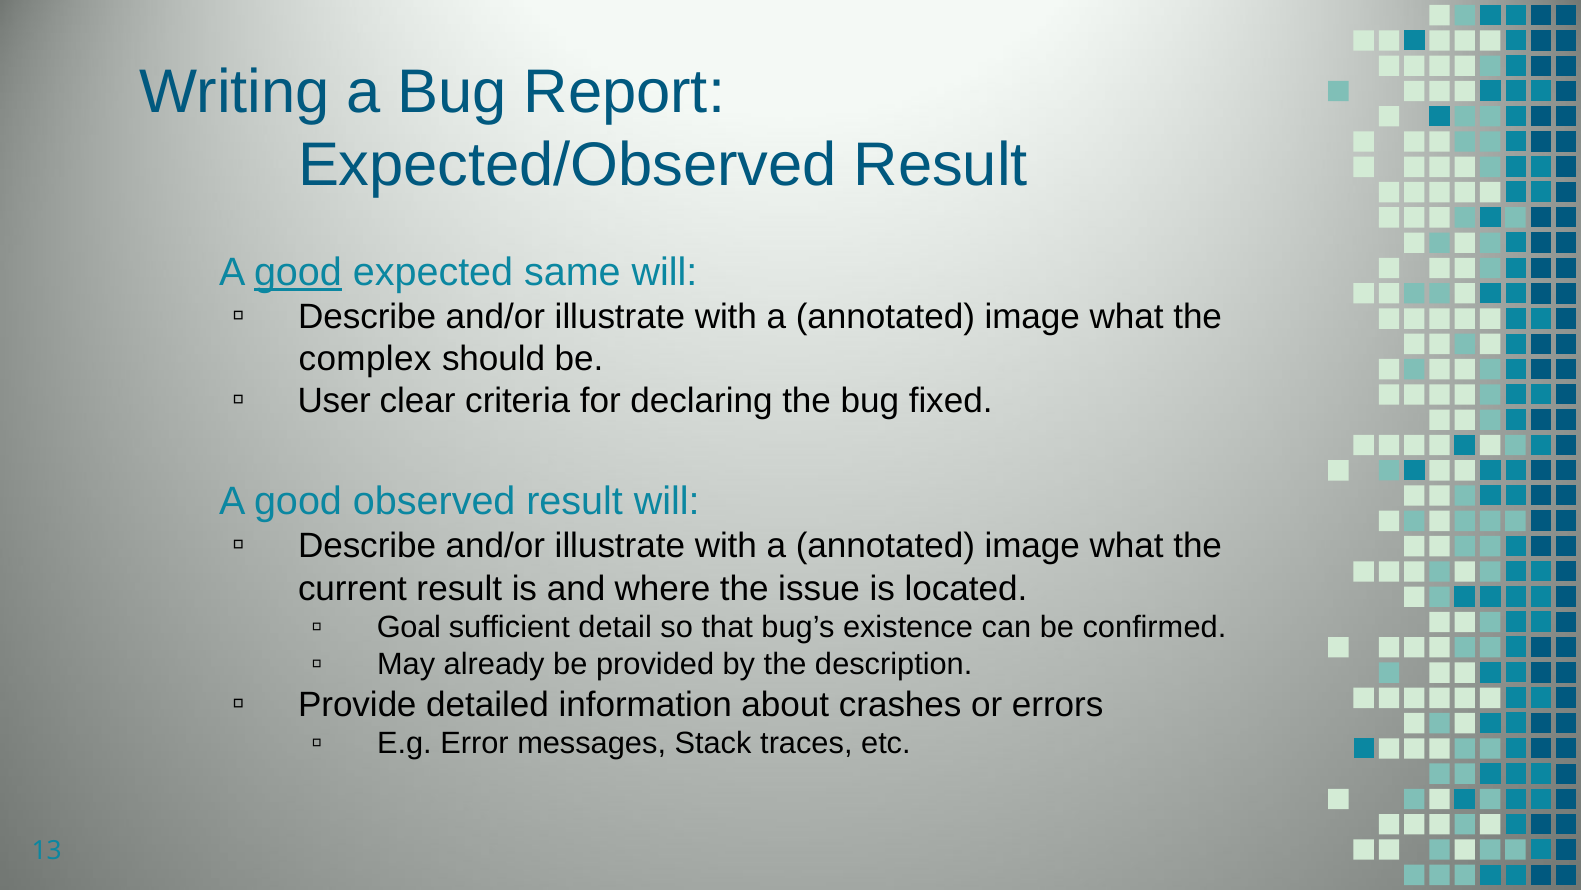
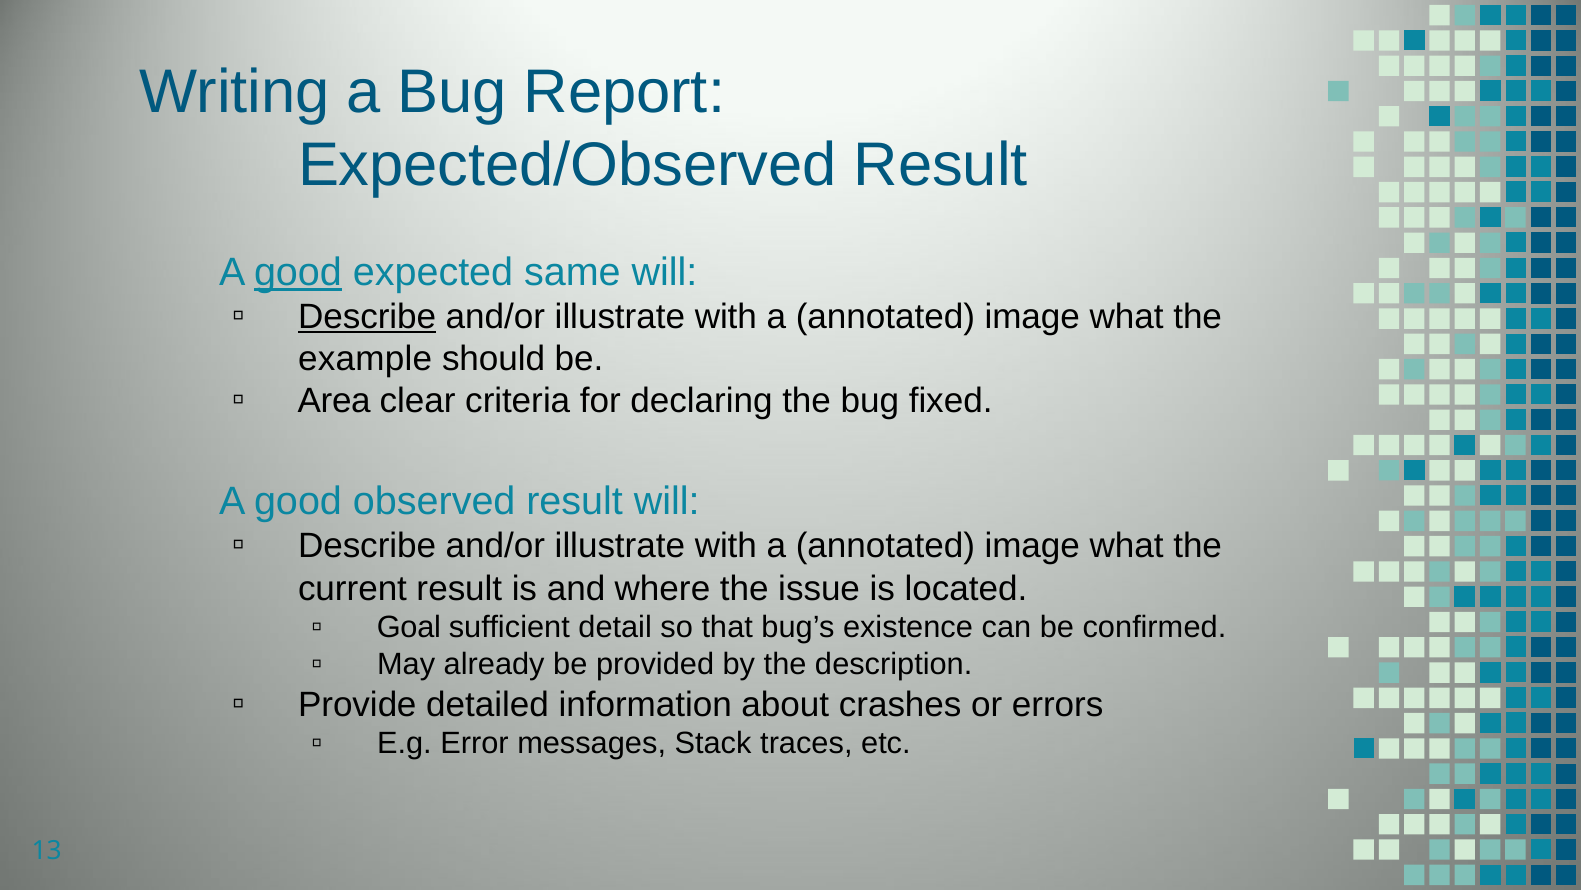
Describe underline: none -> present (367, 317)
complex: complex -> example (365, 359)
User: User -> Area (334, 401)
